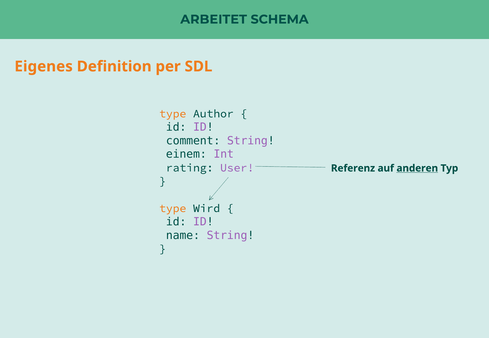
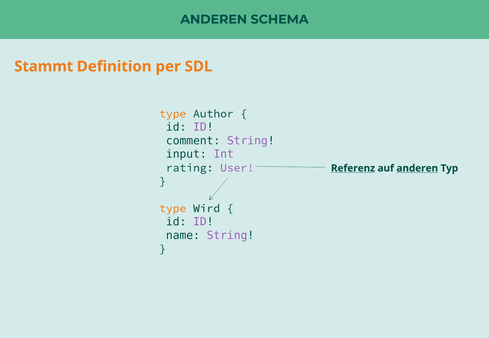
ARBEITET: ARBEITET -> ANDEREN (214, 19)
Eigenes: Eigenes -> Stammt (44, 67)
einem: einem -> input (186, 154)
Referenz underline: none -> present (353, 168)
